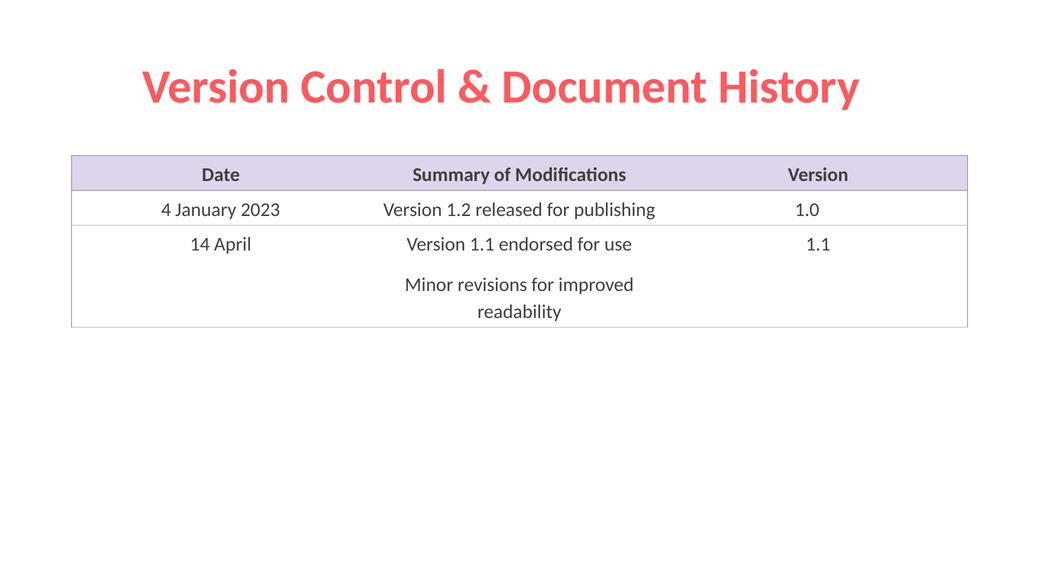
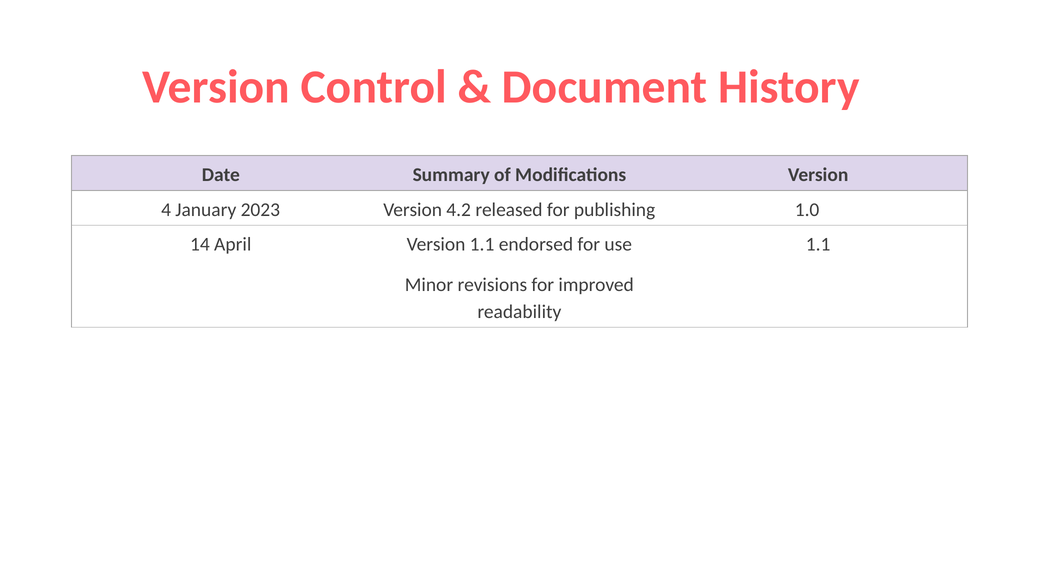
1.2: 1.2 -> 4.2 (459, 210)
